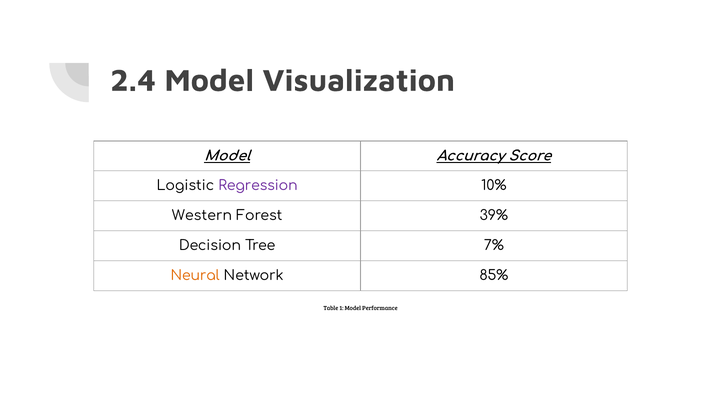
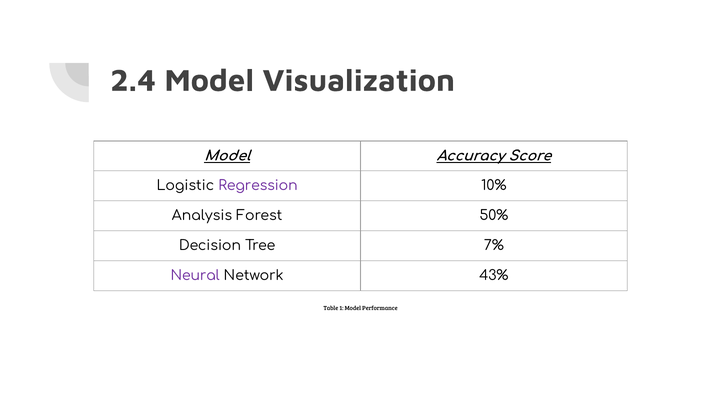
Western: Western -> Analysis (202, 216)
39%: 39% -> 50% (494, 216)
Neural colour: orange -> purple (195, 276)
85%: 85% -> 43% (494, 276)
